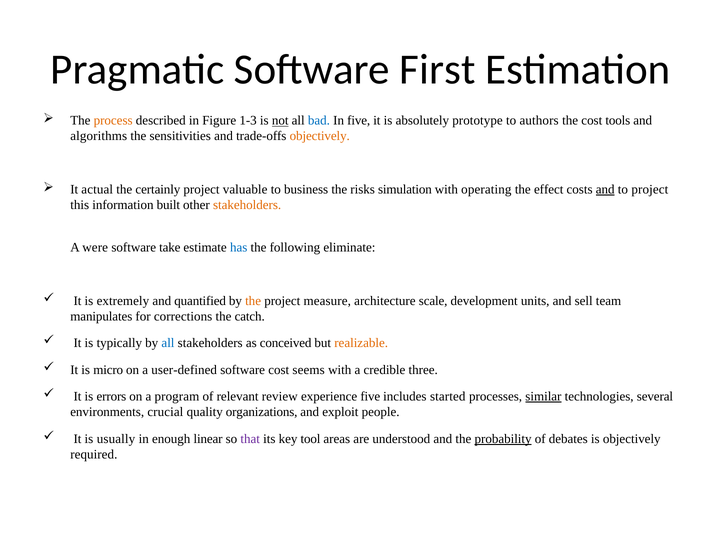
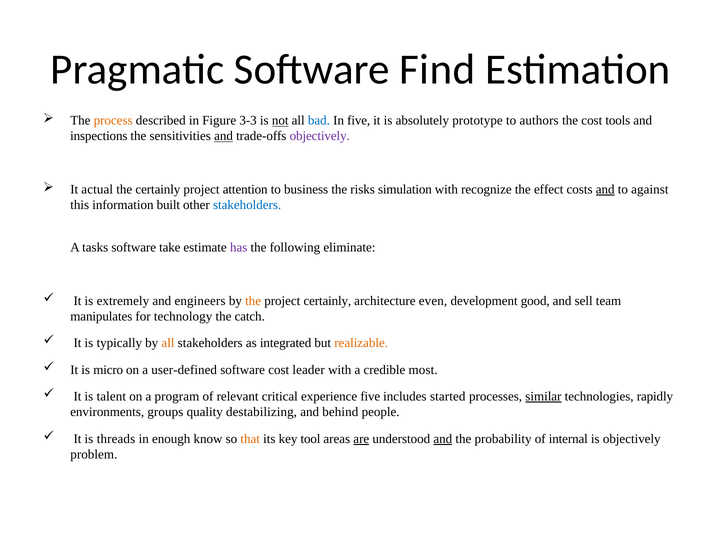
First: First -> Find (437, 70)
1-3: 1-3 -> 3-3 (248, 120)
algorithms: algorithms -> inspections (99, 136)
and underline: none -> present (224, 136)
objectively colour: orange -> purple (320, 136)
valuable: valuable -> attention (245, 189)
operating: operating -> recognize (486, 189)
to project: project -> against (650, 189)
stakeholders colour: orange -> blue (247, 205)
were: were -> tasks (95, 247)
has colour: blue -> purple (239, 247)
quantified: quantified -> engineers (200, 301)
project measure: measure -> certainly (327, 301)
scale: scale -> even (433, 301)
units: units -> good (535, 301)
corrections: corrections -> technology (183, 316)
all colour: blue -> orange (168, 343)
conceived: conceived -> integrated (286, 343)
seems: seems -> leader (309, 370)
three: three -> most (423, 370)
errors: errors -> talent (111, 396)
review: review -> critical (280, 396)
several: several -> rapidly (655, 396)
crucial: crucial -> groups (165, 412)
organizations: organizations -> destabilizing (262, 412)
exploit: exploit -> behind (340, 412)
usually: usually -> threads (116, 439)
linear: linear -> know (208, 439)
that colour: purple -> orange (250, 439)
are underline: none -> present (361, 439)
and underline: none -> present (443, 439)
probability underline: present -> none (503, 439)
debates: debates -> internal (568, 439)
required: required -> problem (94, 454)
